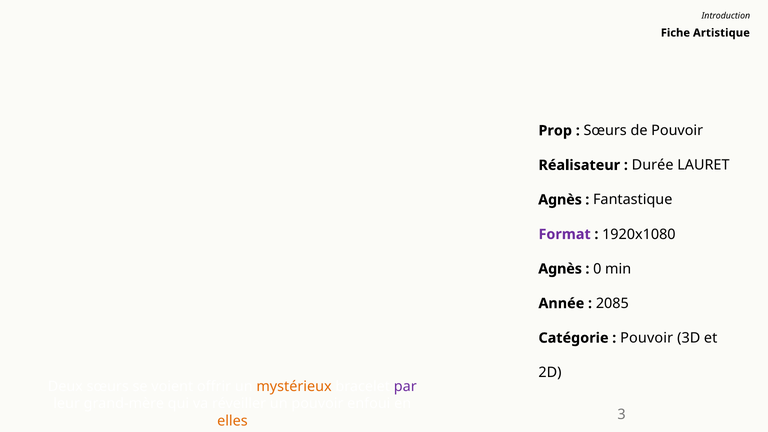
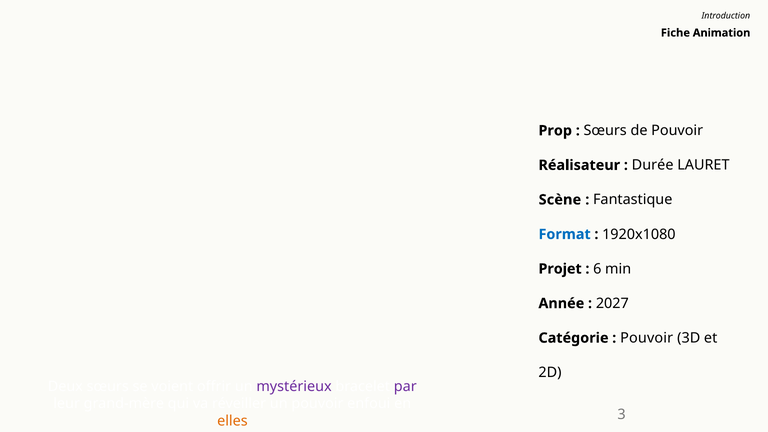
Artistique: Artistique -> Animation (722, 33)
Agnès: Agnès -> Scène (560, 200)
Format colour: purple -> blue (565, 234)
Agnès: Agnès -> Projet (560, 269)
0: 0 -> 6 (597, 269)
2085: 2085 -> 2027 (612, 303)
mystérieux colour: orange -> purple (294, 386)
